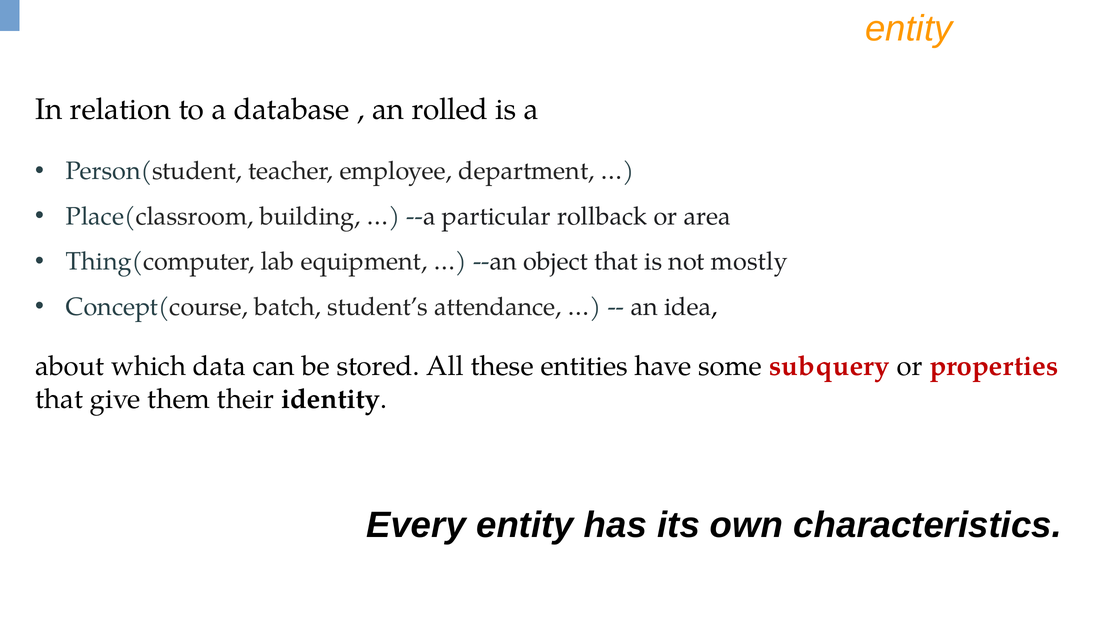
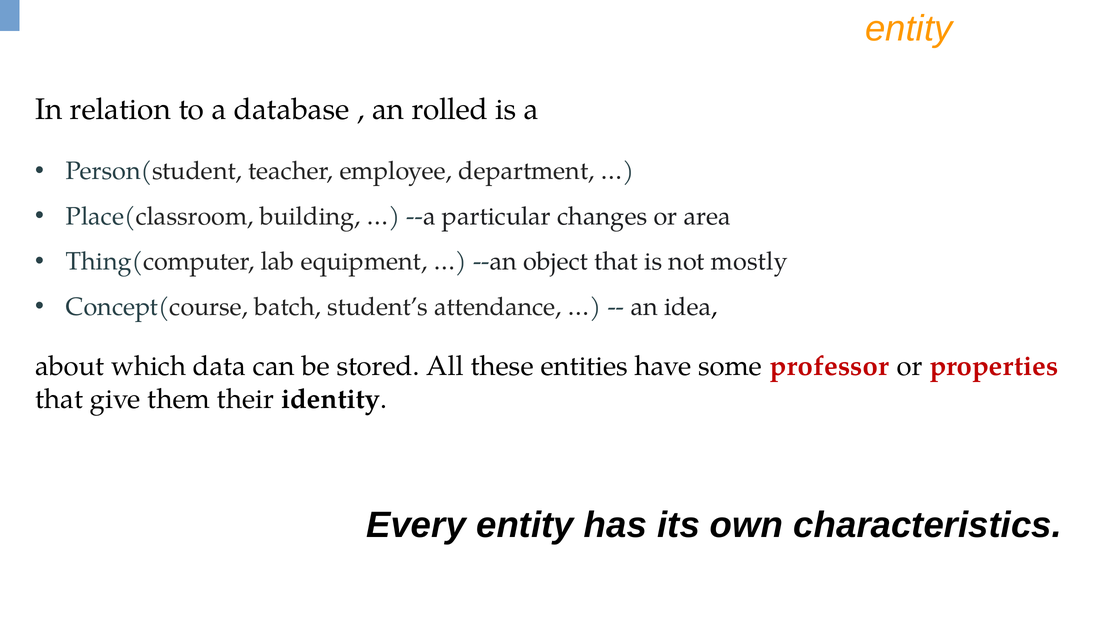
rollback: rollback -> changes (602, 216)
subquery: subquery -> professor (829, 366)
